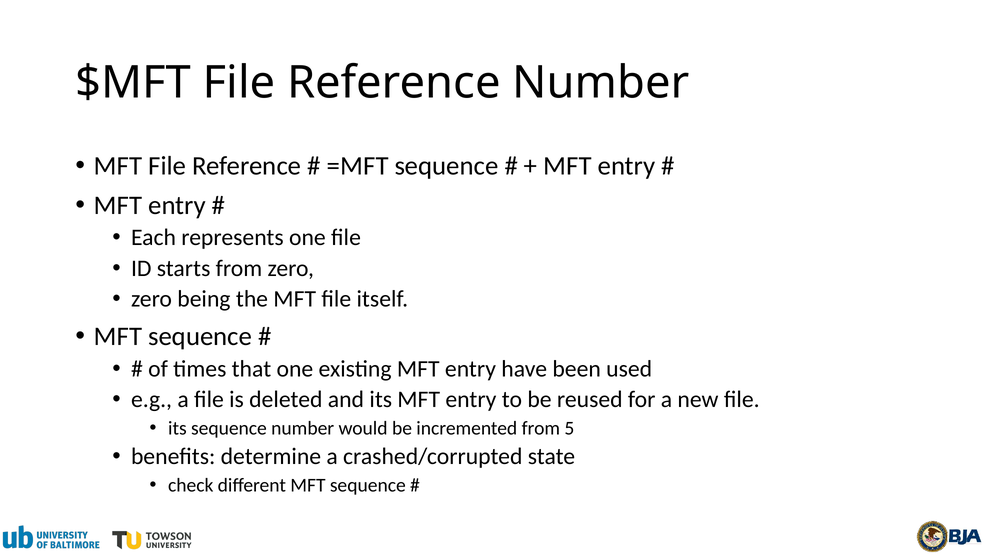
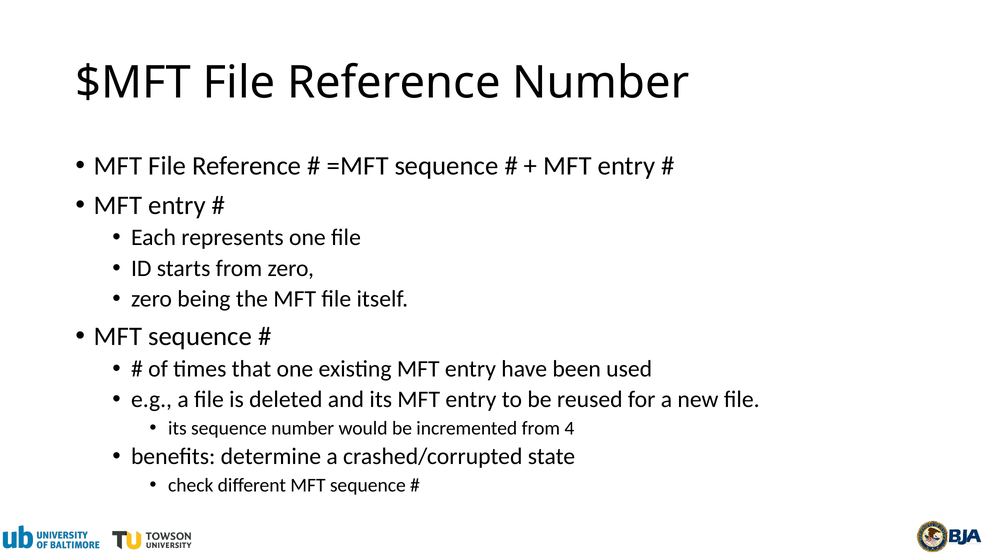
5: 5 -> 4 (569, 428)
